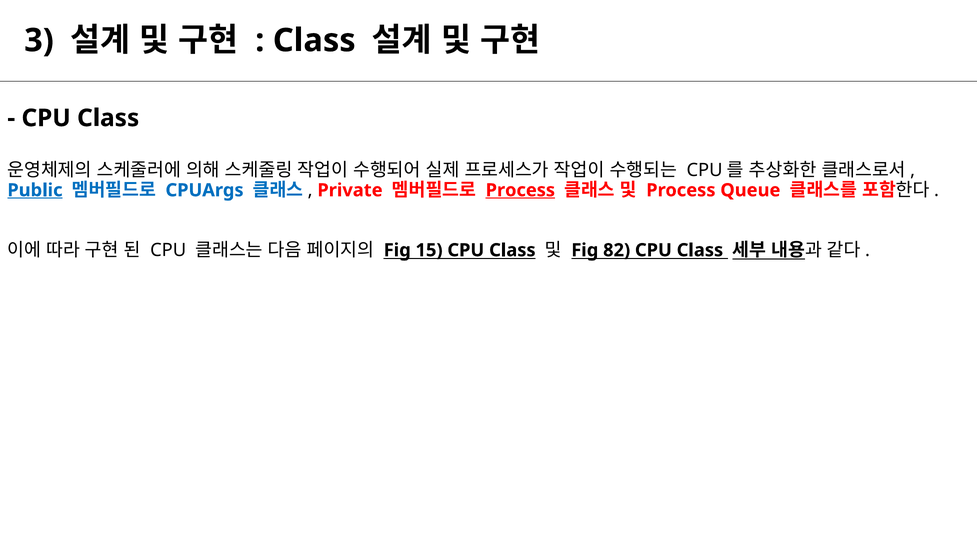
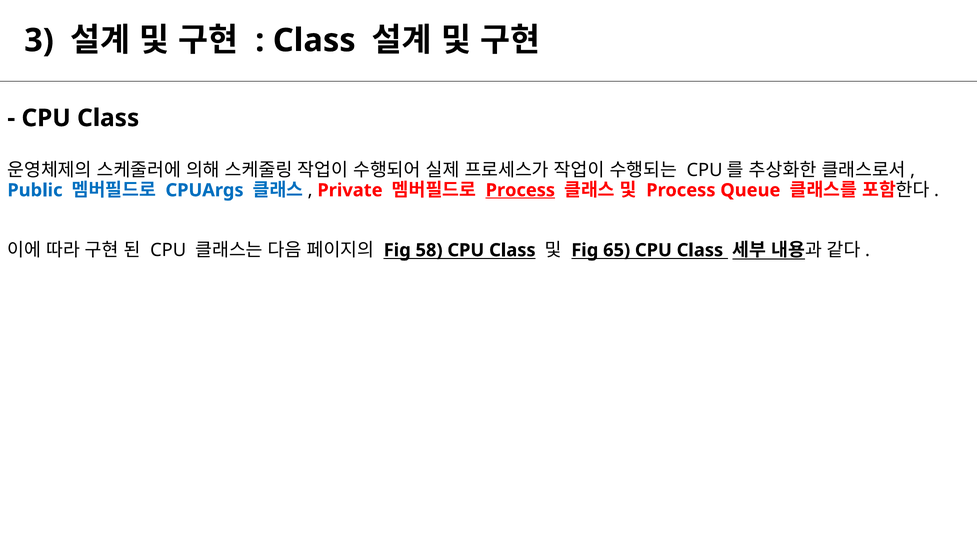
Public underline: present -> none (35, 190)
15: 15 -> 58 (429, 250)
82: 82 -> 65 (617, 250)
